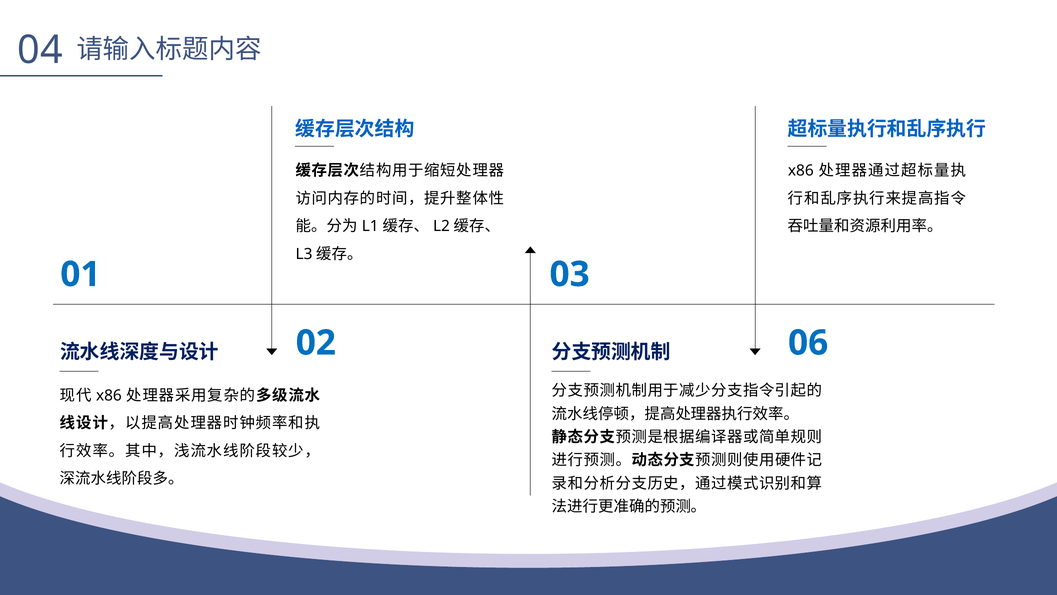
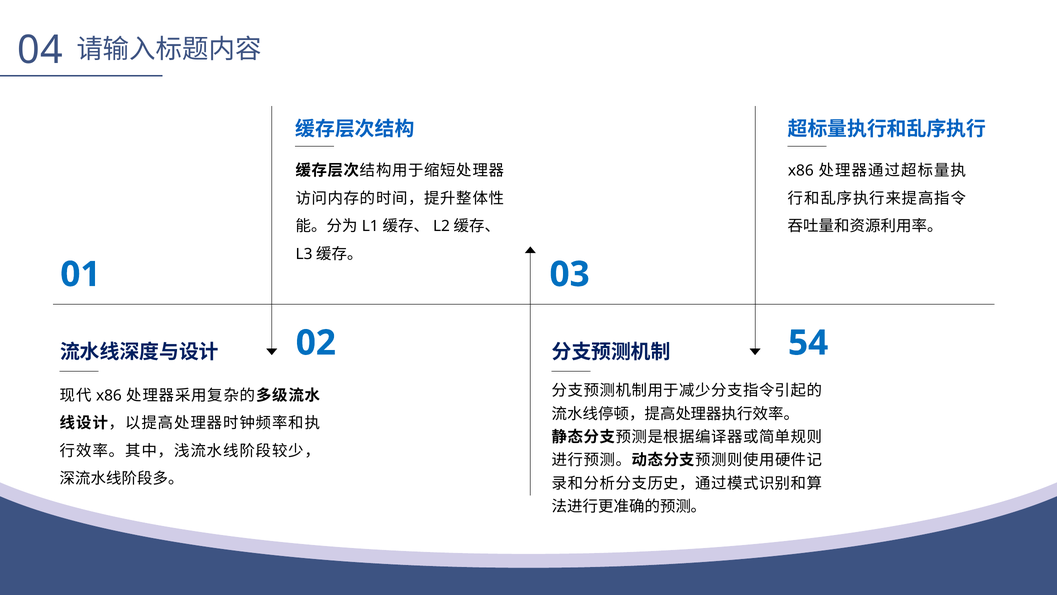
06: 06 -> 54 (808, 343)
